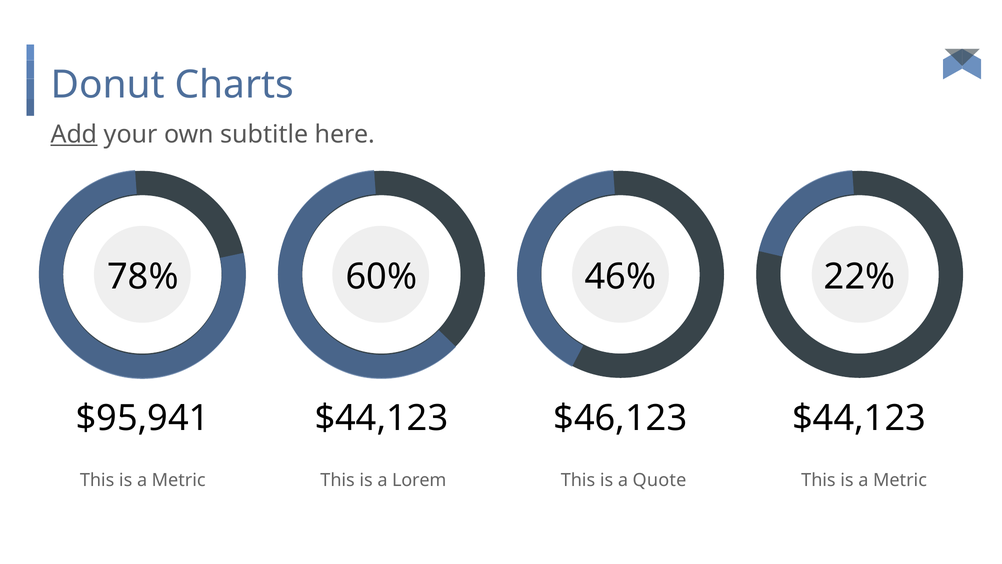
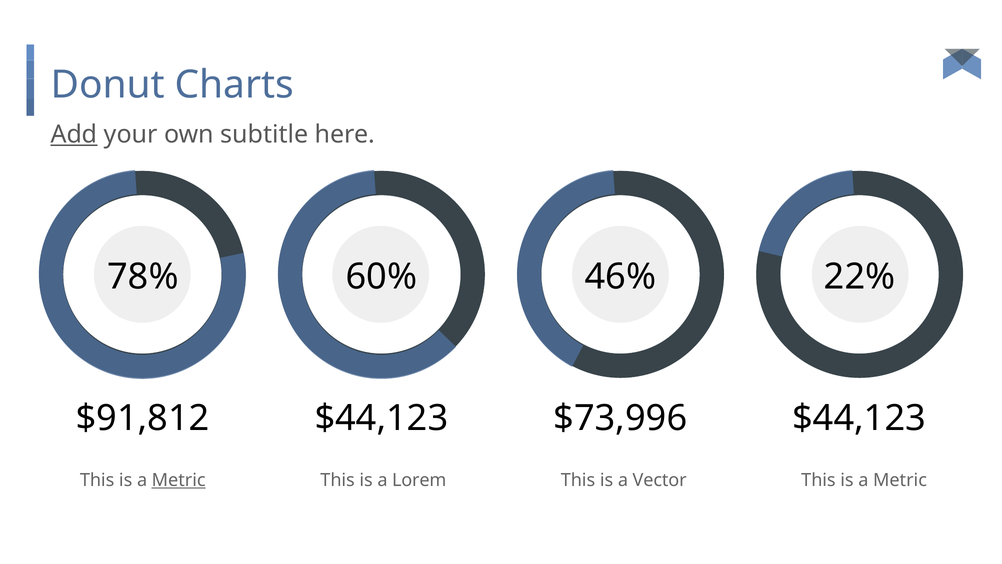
$95,941: $95,941 -> $91,812 (143, 418)
$46,123: $46,123 -> $73,996 (620, 418)
Metric underline: none -> present (179, 480)
Quote: Quote -> Vector (660, 480)
